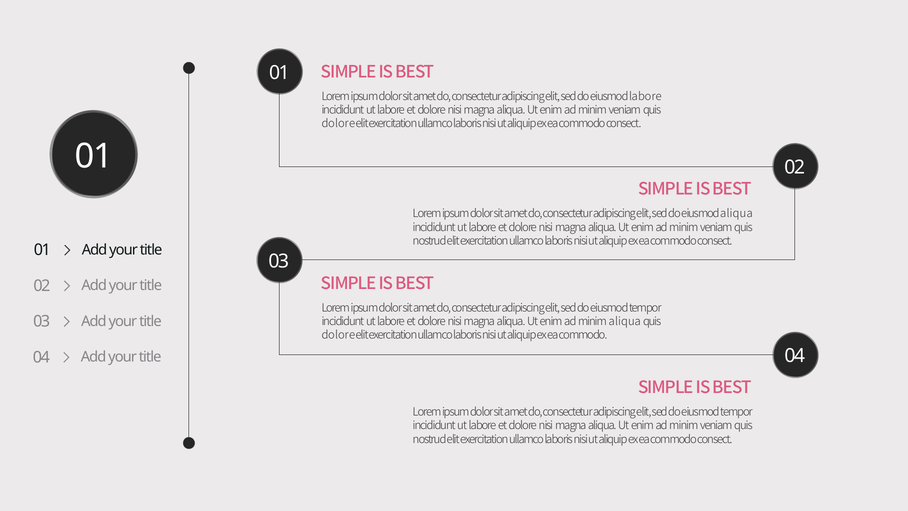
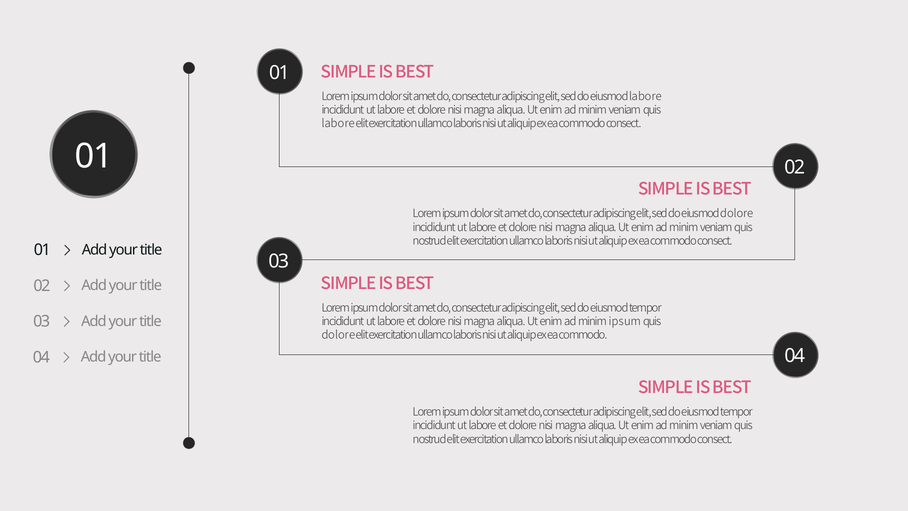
dolore: dolore -> labore (338, 124)
eiusmod aliqua: aliqua -> dolore (737, 214)
minim aliqua: aliqua -> ipsum (625, 321)
